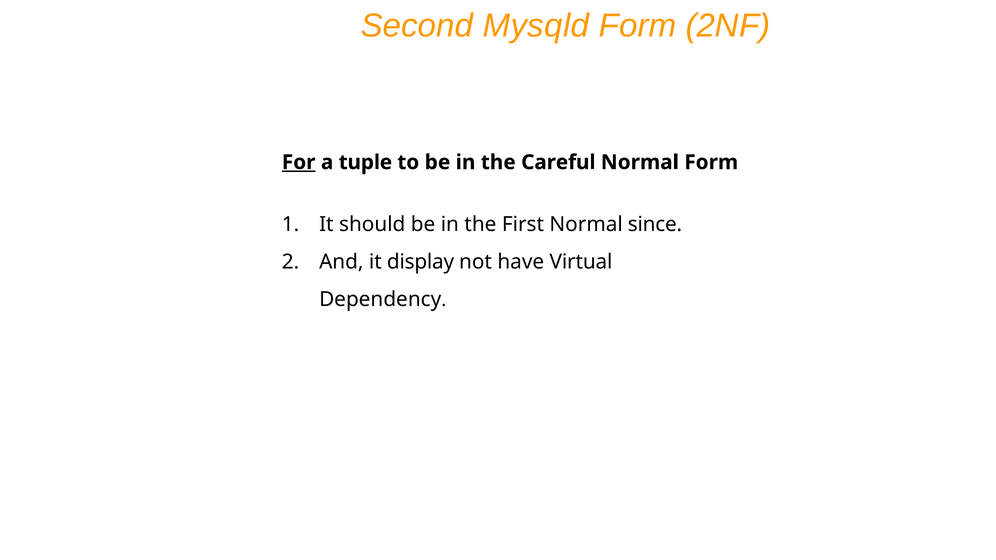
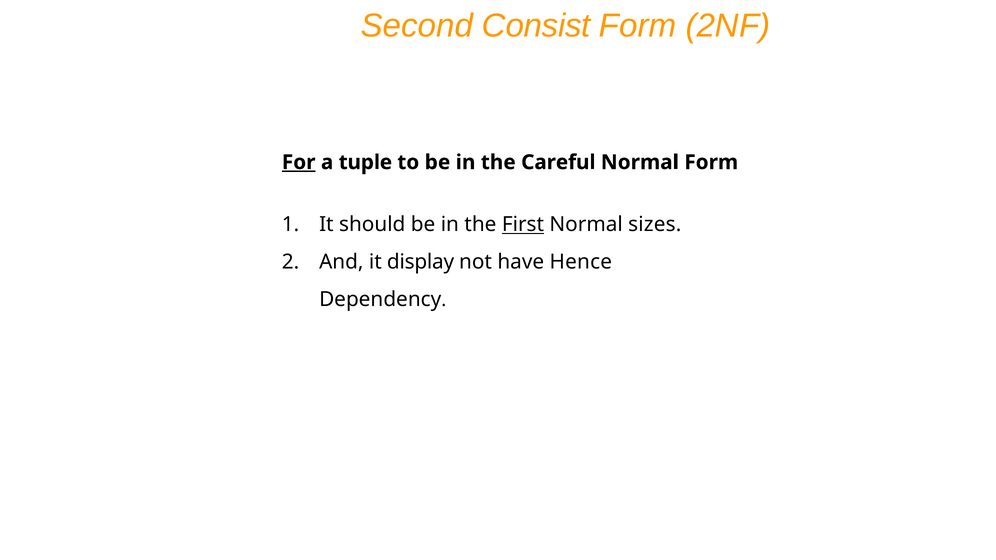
Mysqld: Mysqld -> Consist (536, 26)
First underline: none -> present (523, 225)
since: since -> sizes (655, 225)
Virtual: Virtual -> Hence (581, 262)
